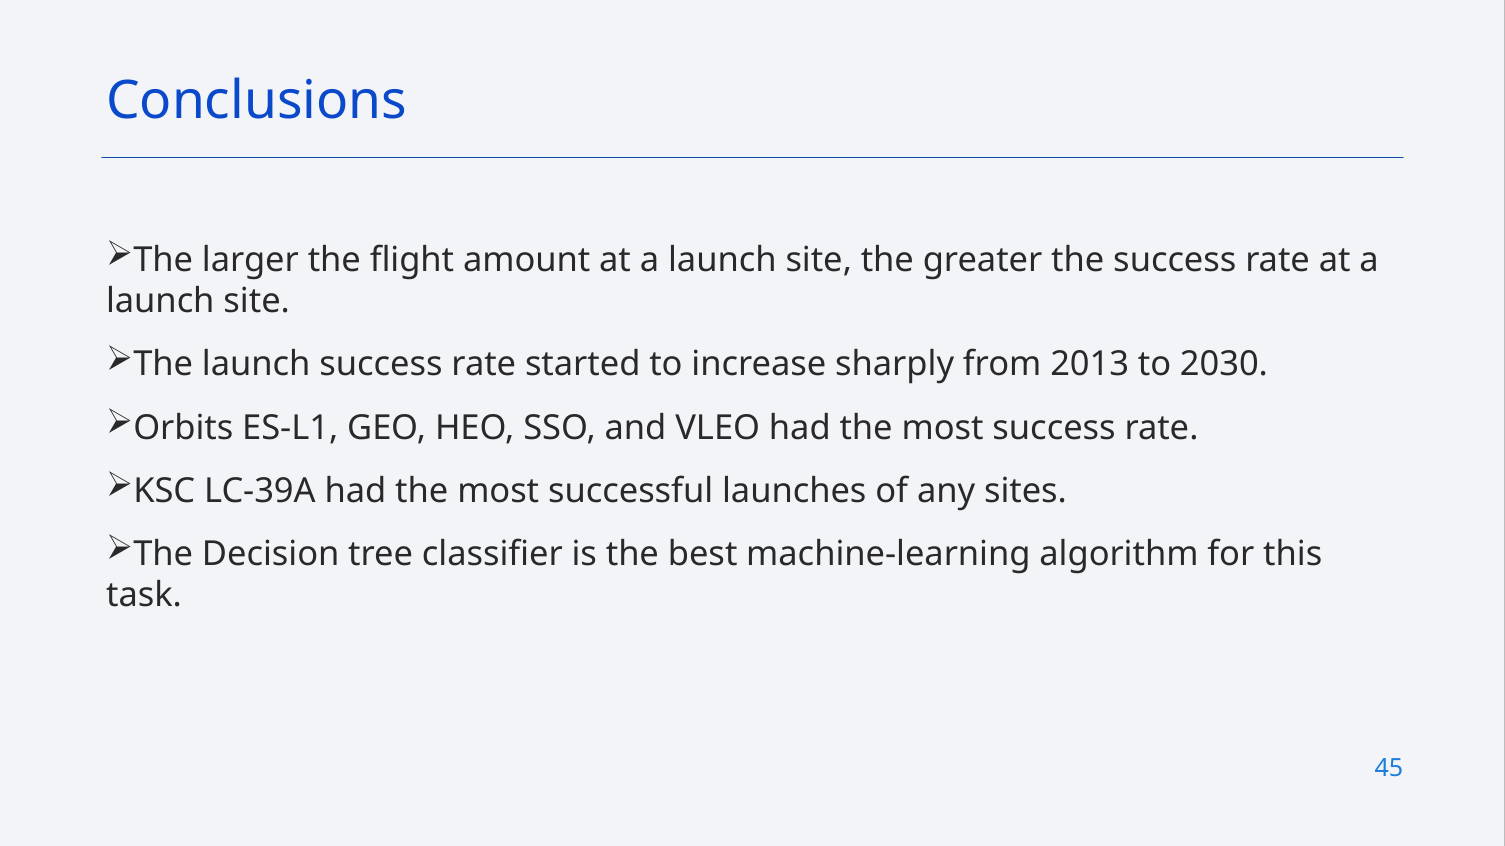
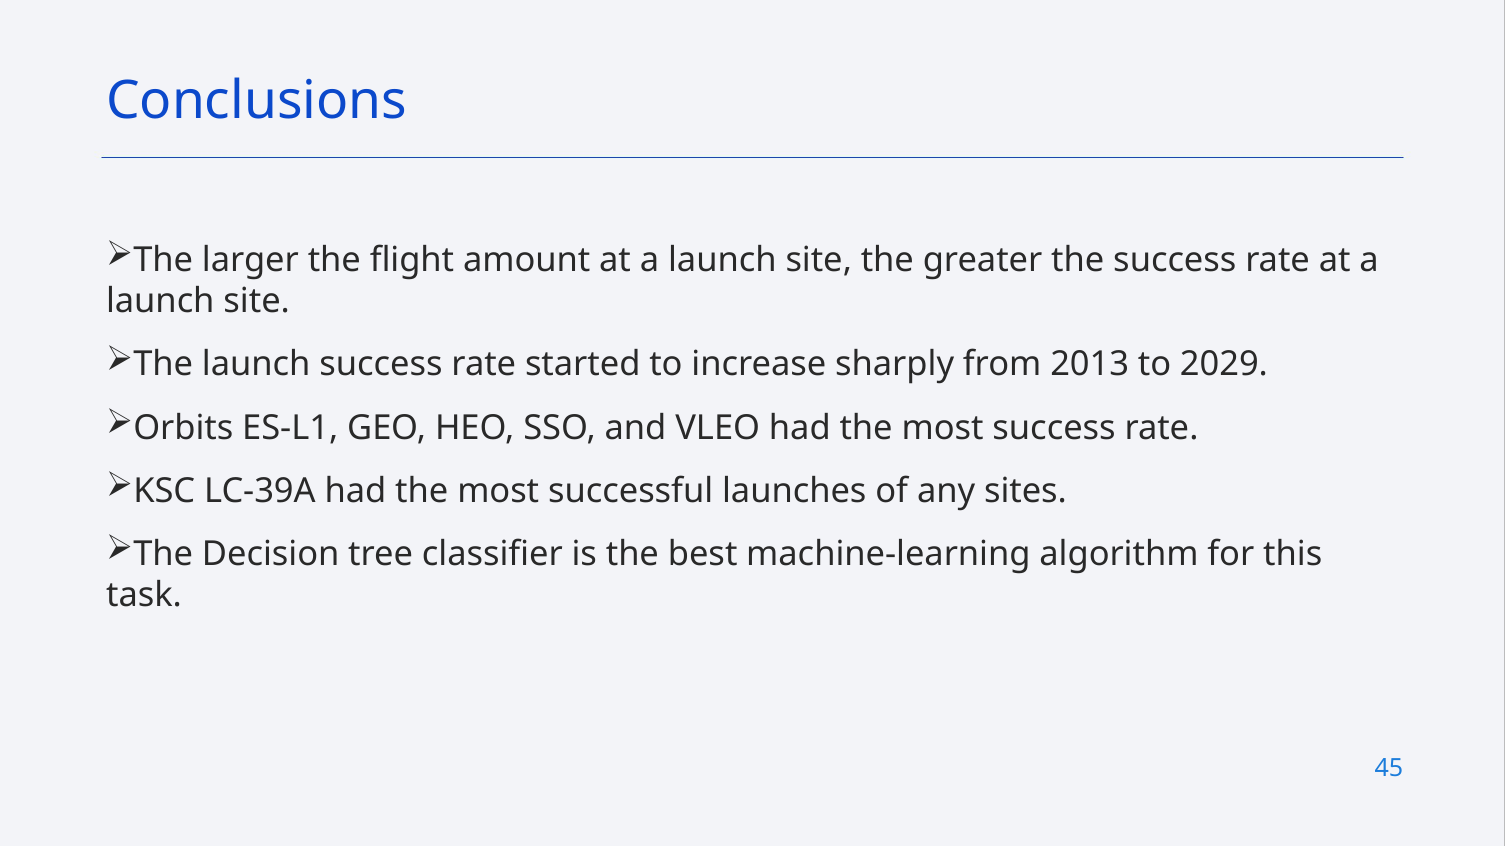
2030: 2030 -> 2029 (1224, 365)
